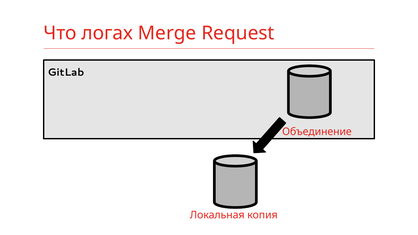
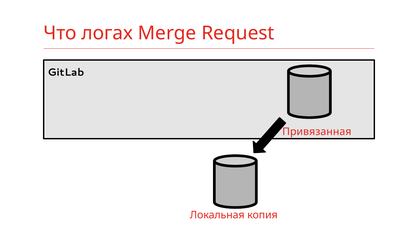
Объединение: Объединение -> Привязанная (317, 132)
